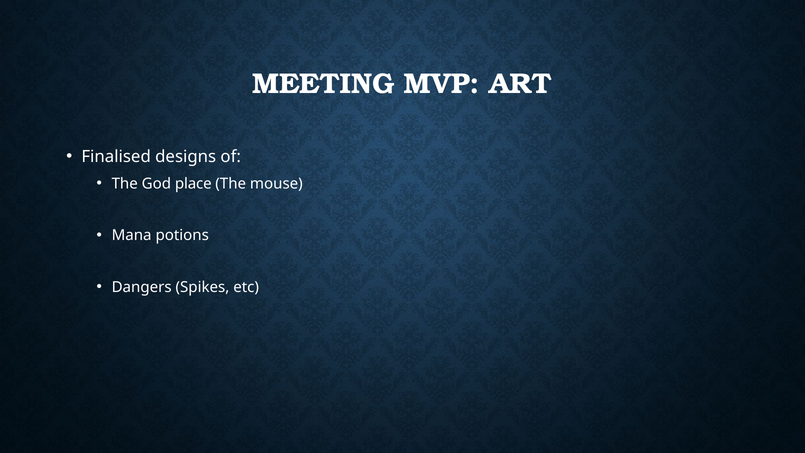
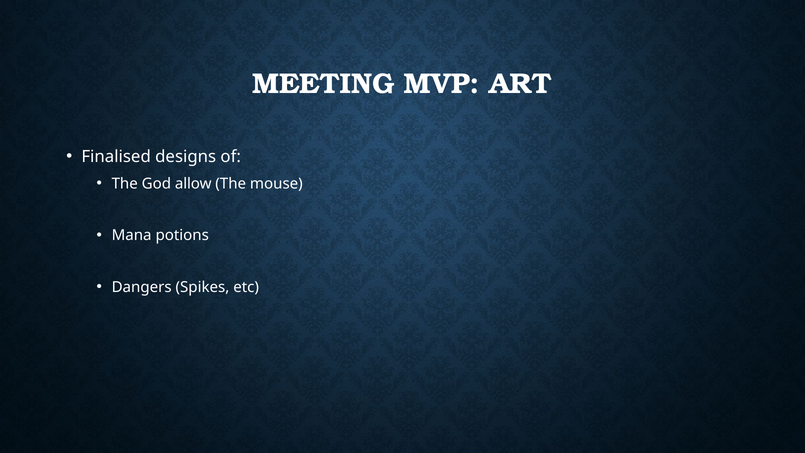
place: place -> allow (193, 183)
